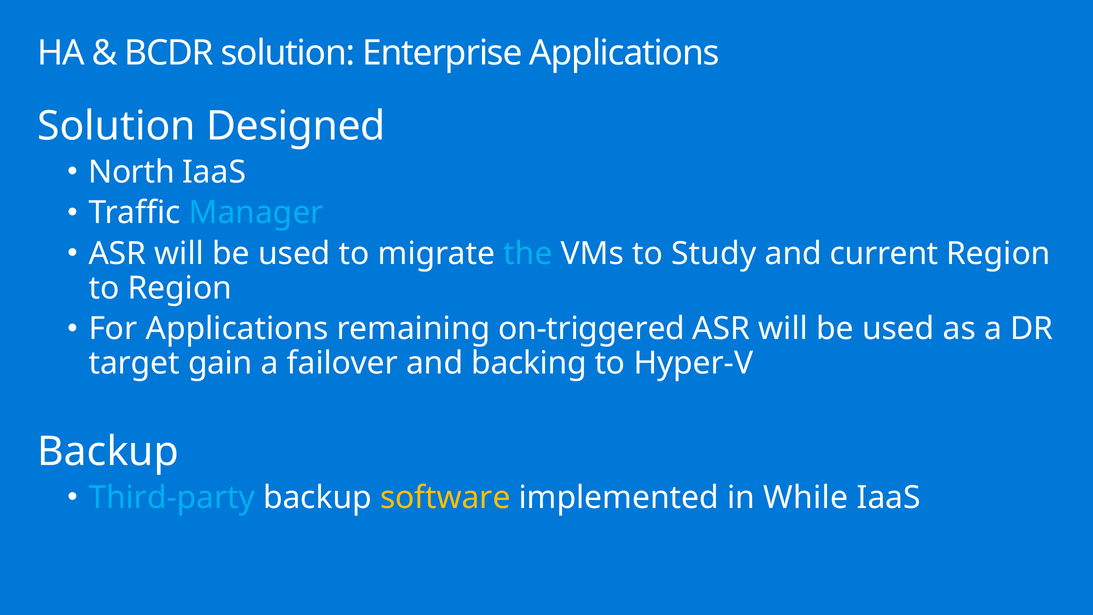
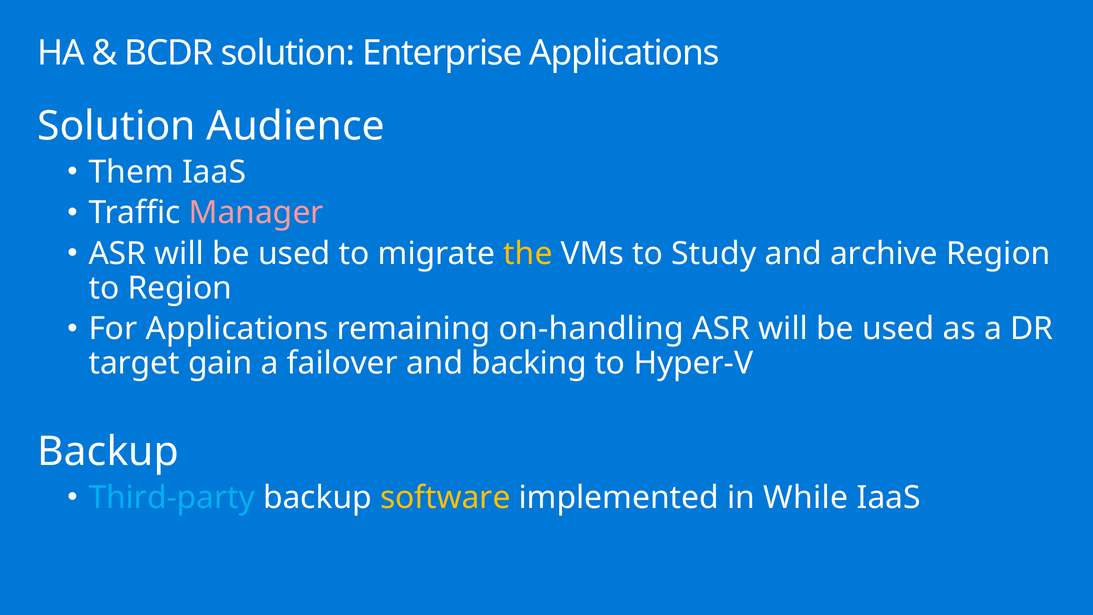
Designed: Designed -> Audience (296, 126)
North: North -> Them (131, 172)
Manager colour: light blue -> pink (256, 213)
the colour: light blue -> yellow (528, 254)
current: current -> archive (884, 254)
on-triggered: on-triggered -> on-handling (591, 329)
